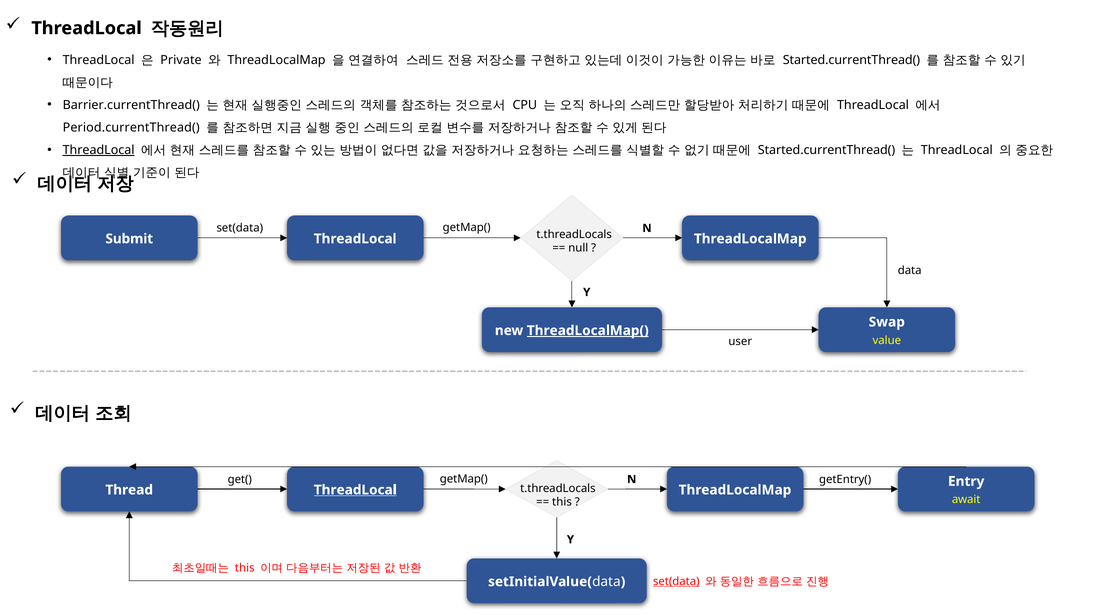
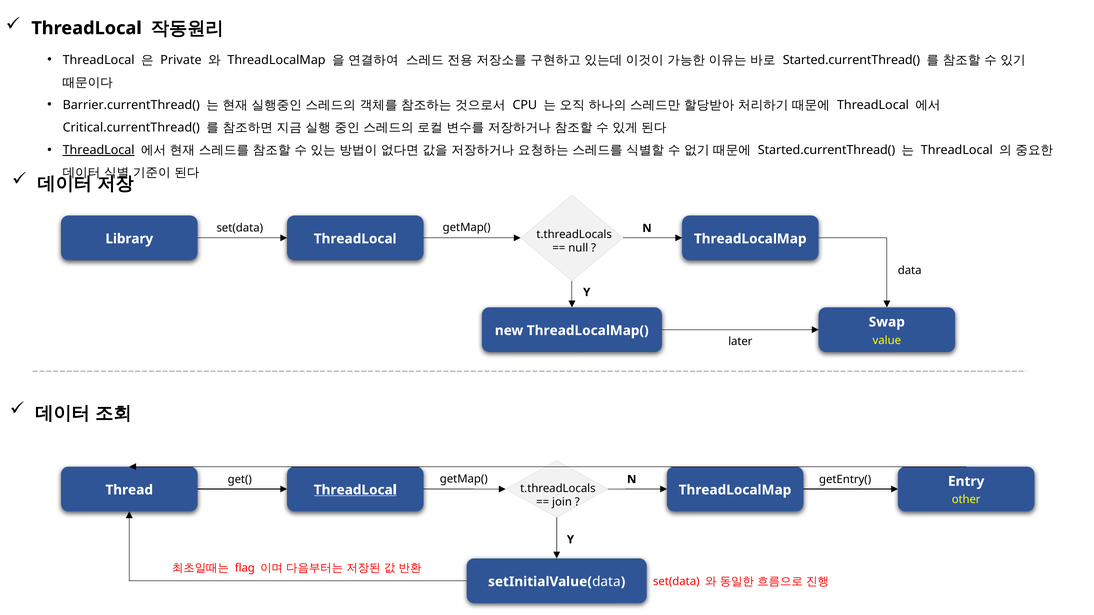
Period.currentThread(: Period.currentThread( -> Critical.currentThread( (131, 128)
Submit: Submit -> Library (129, 239)
ThreadLocalMap( underline: present -> none (588, 331)
user: user -> later (740, 342)
await: await -> other (966, 500)
this: this -> join (562, 502)
this: this -> flag (245, 568)
set(data underline: present -> none (676, 582)
